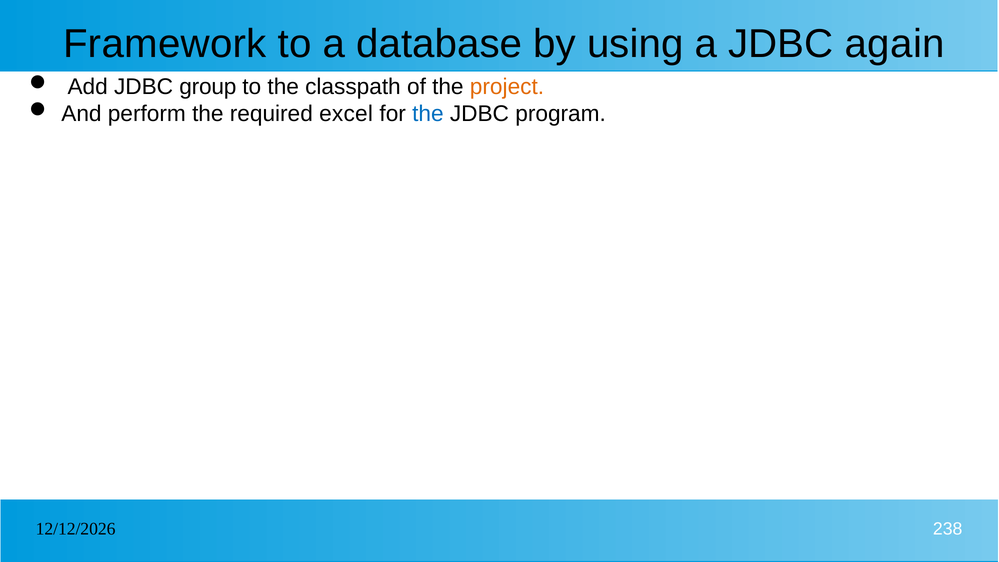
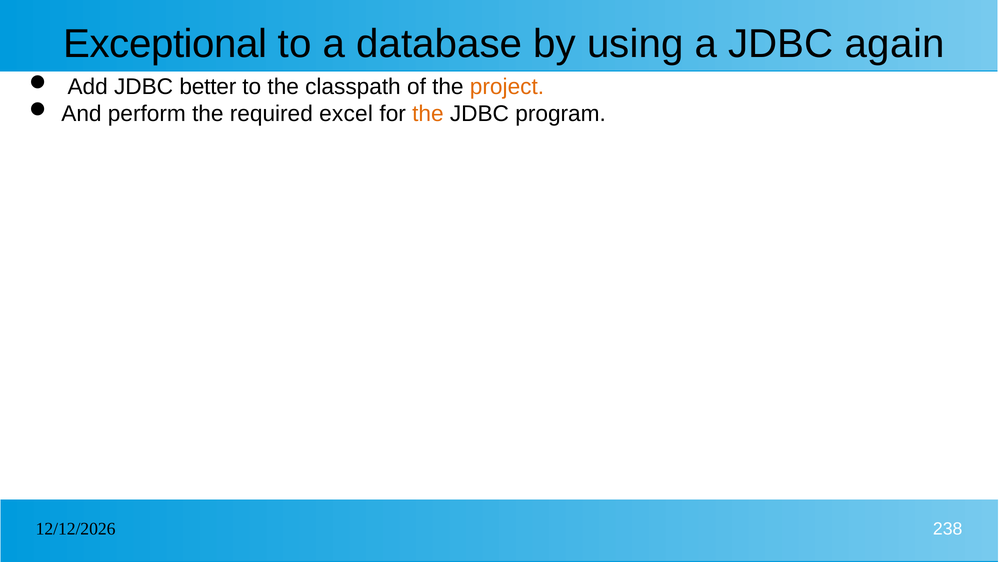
Framework: Framework -> Exceptional (165, 44)
group: group -> better (208, 87)
the colour: blue -> orange (428, 114)
